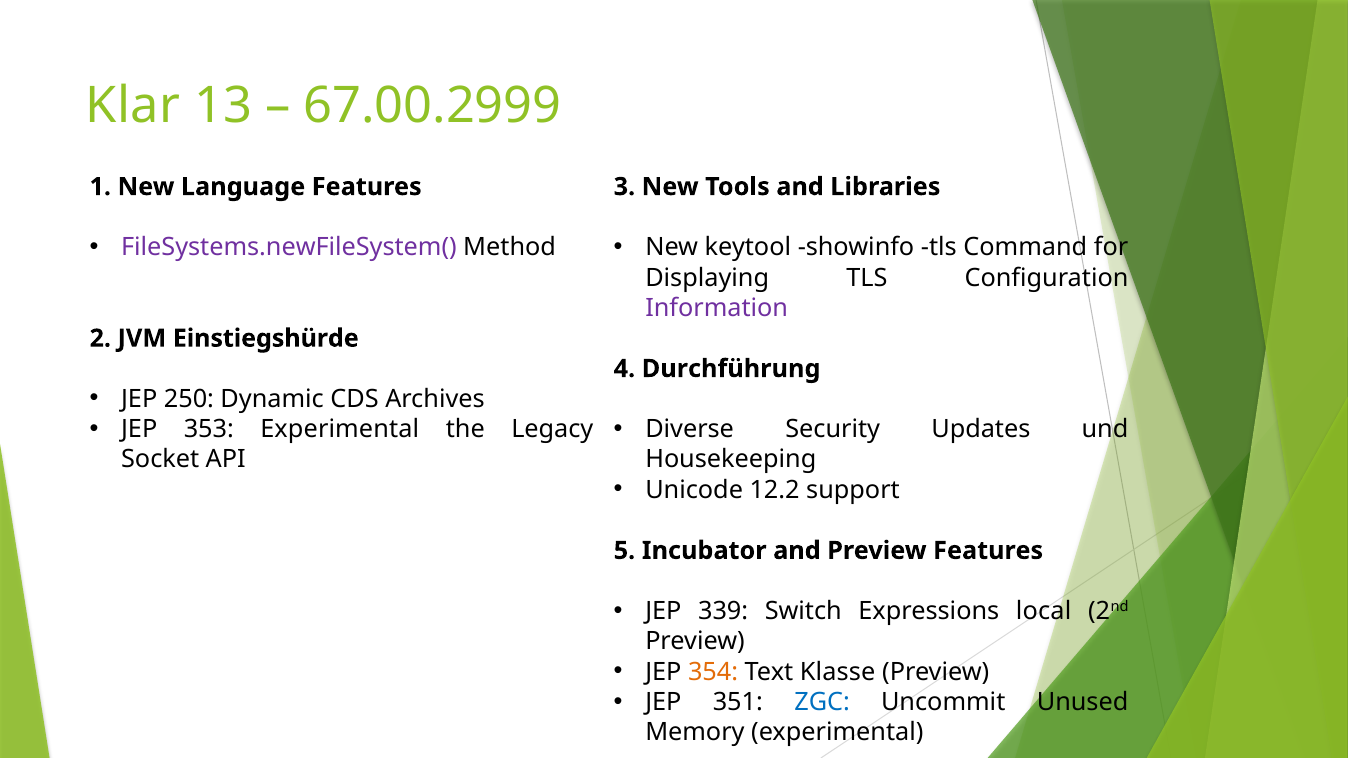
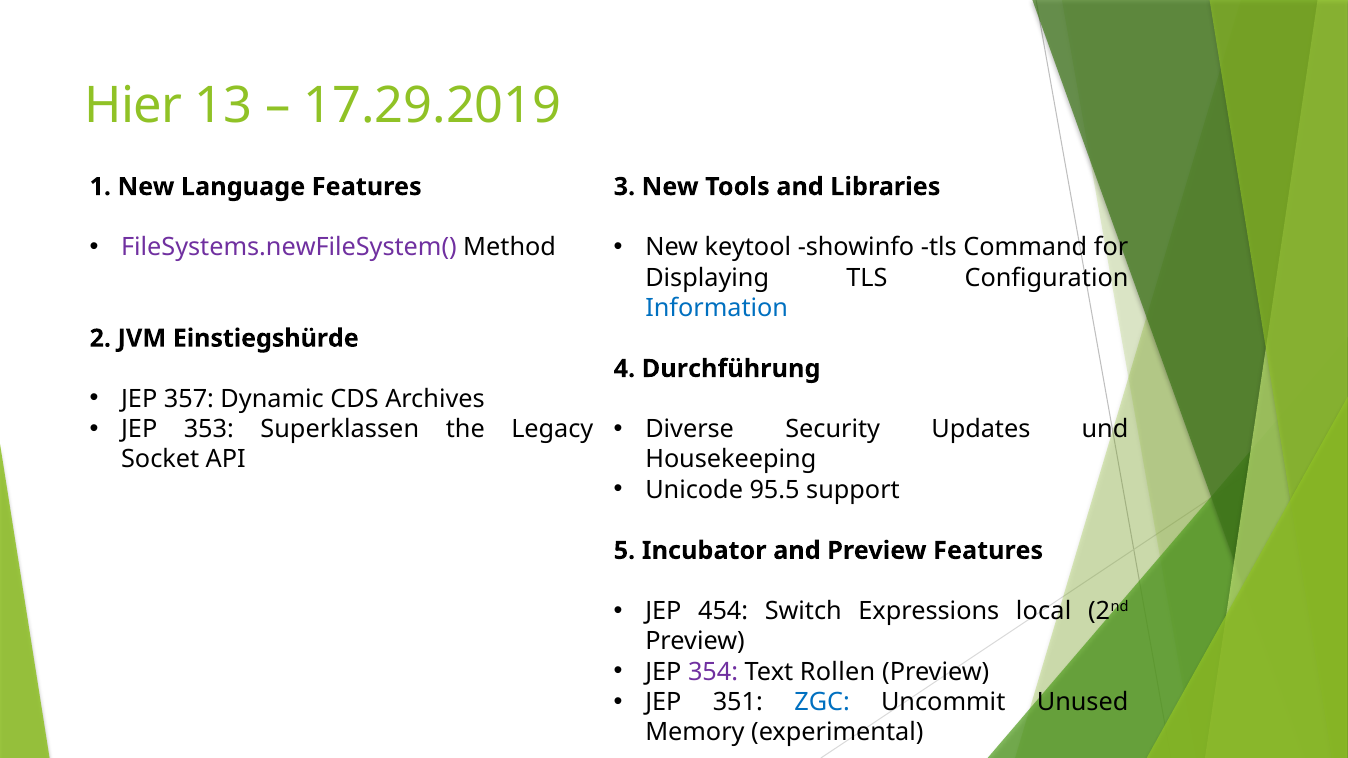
Klar: Klar -> Hier (133, 106)
67.00.2999: 67.00.2999 -> 17.29.2019 (433, 106)
Information colour: purple -> blue (717, 308)
250: 250 -> 357 (189, 399)
353 Experimental: Experimental -> Superklassen (340, 429)
12.2: 12.2 -> 95.5 (775, 490)
339: 339 -> 454 (723, 611)
354 colour: orange -> purple (713, 672)
Klasse: Klasse -> Rollen (838, 672)
